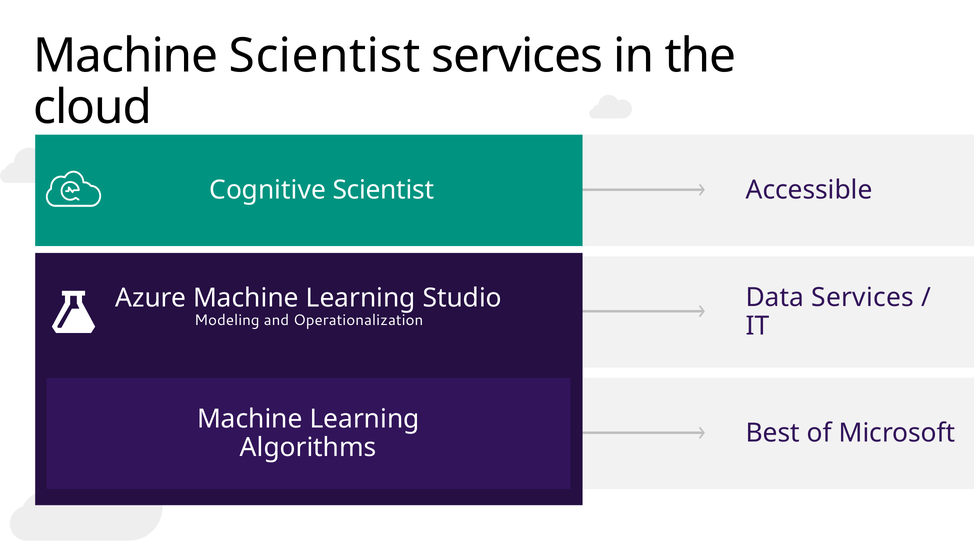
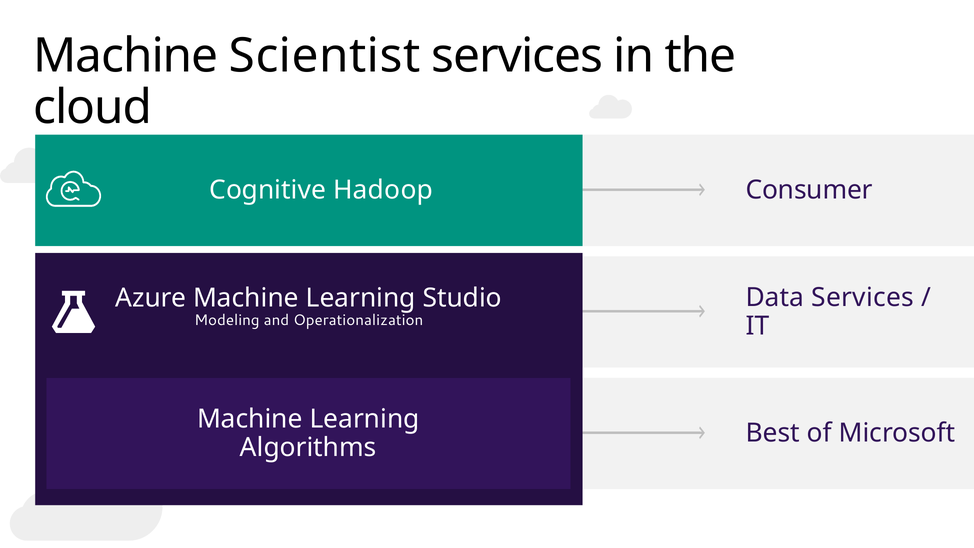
Cognitive Scientist: Scientist -> Hadoop (383, 190)
Accessible: Accessible -> Consumer (809, 190)
